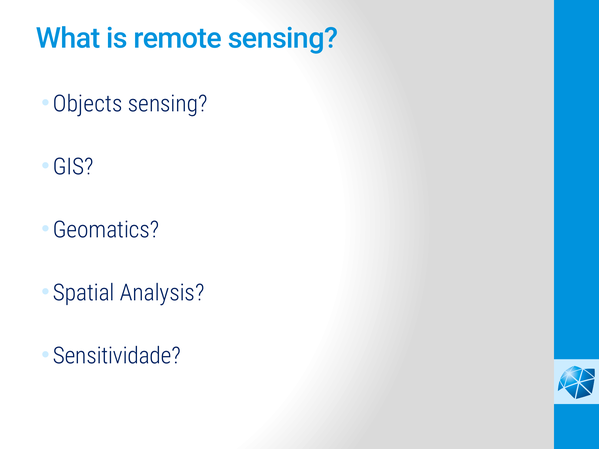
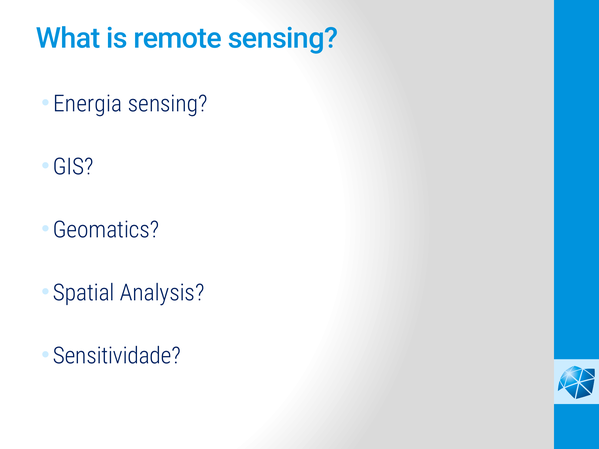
Objects: Objects -> Energia (88, 104)
